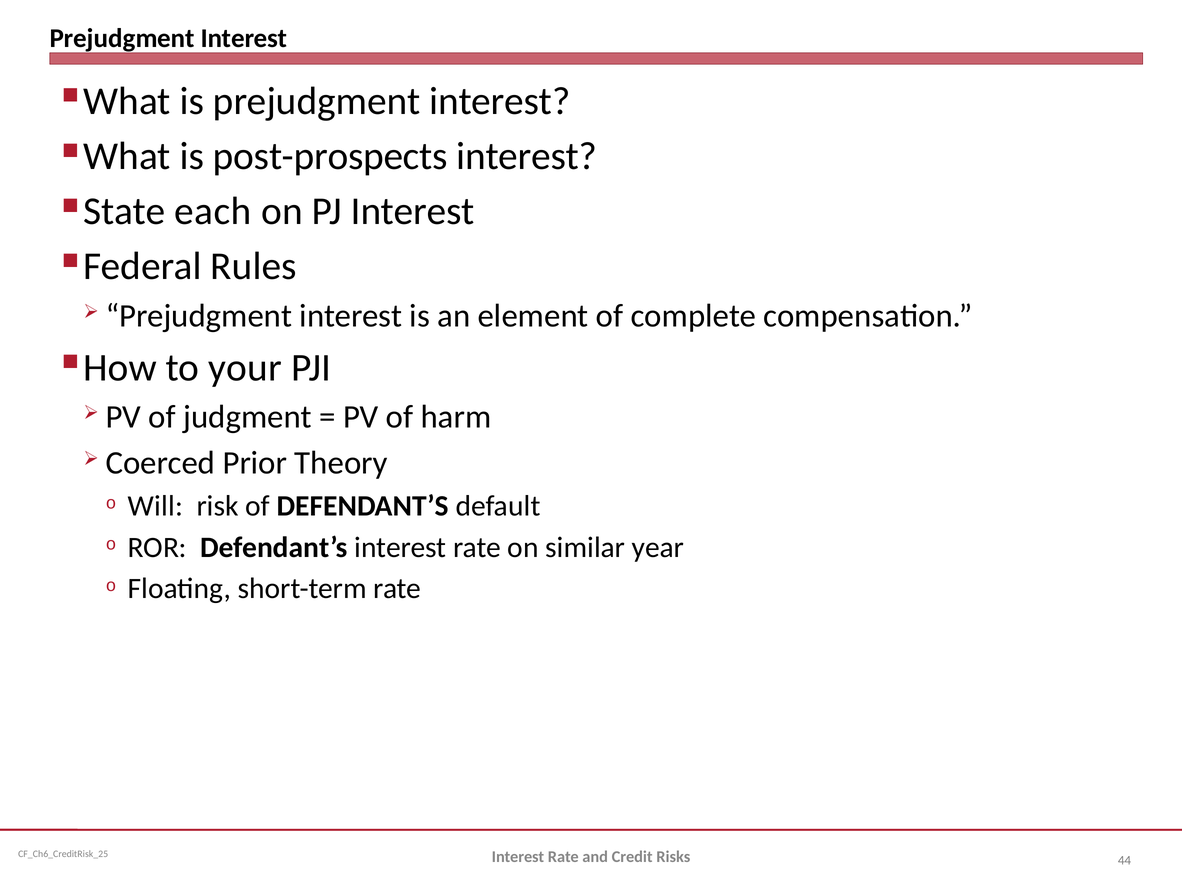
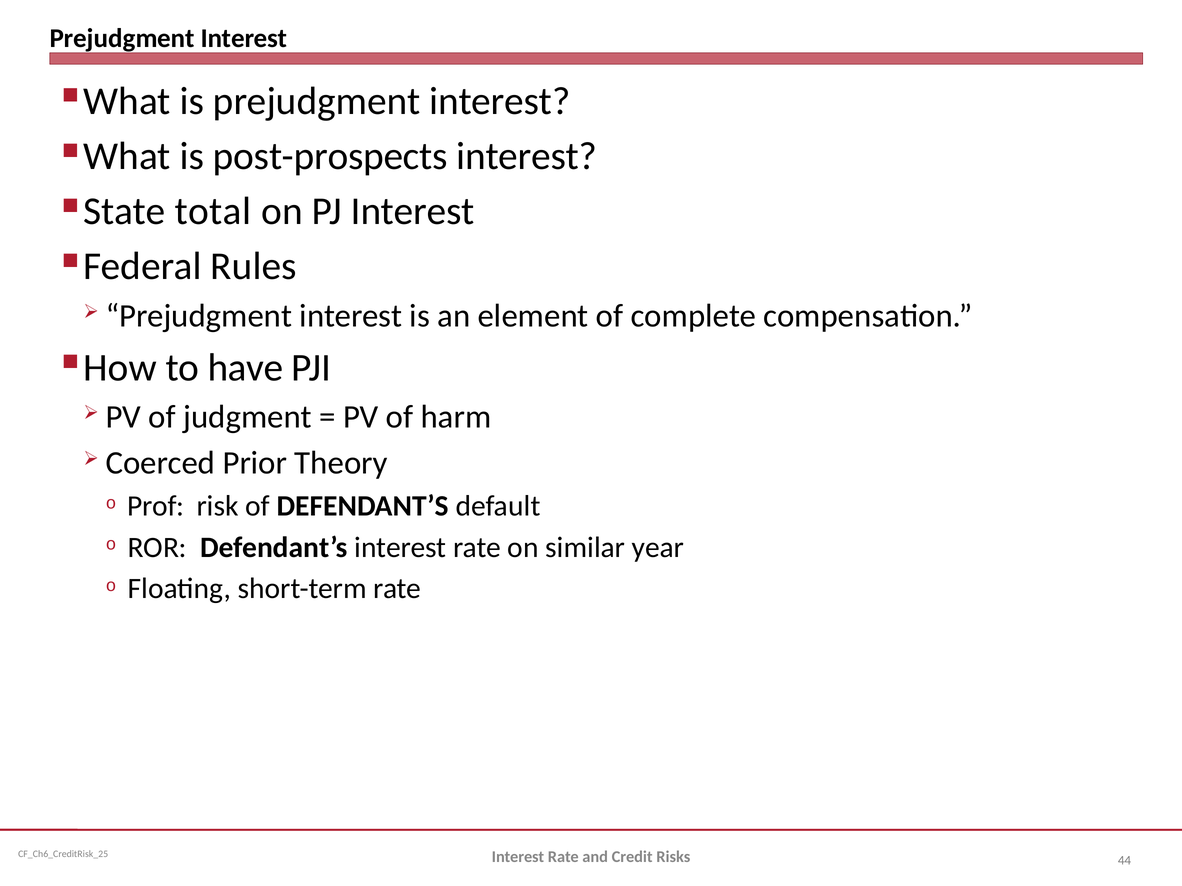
each: each -> total (213, 211)
your: your -> have (245, 368)
Will: Will -> Prof (156, 506)
